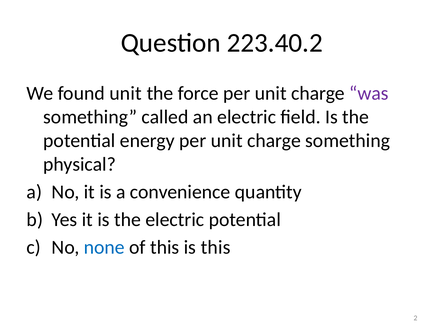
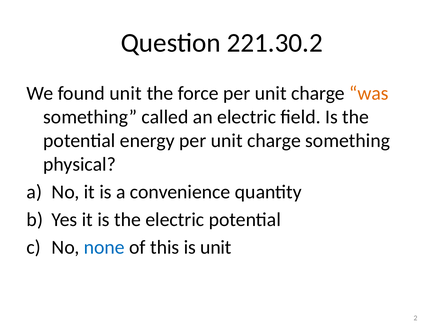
223.40.2: 223.40.2 -> 221.30.2 (275, 43)
was colour: purple -> orange (369, 93)
is this: this -> unit (216, 247)
